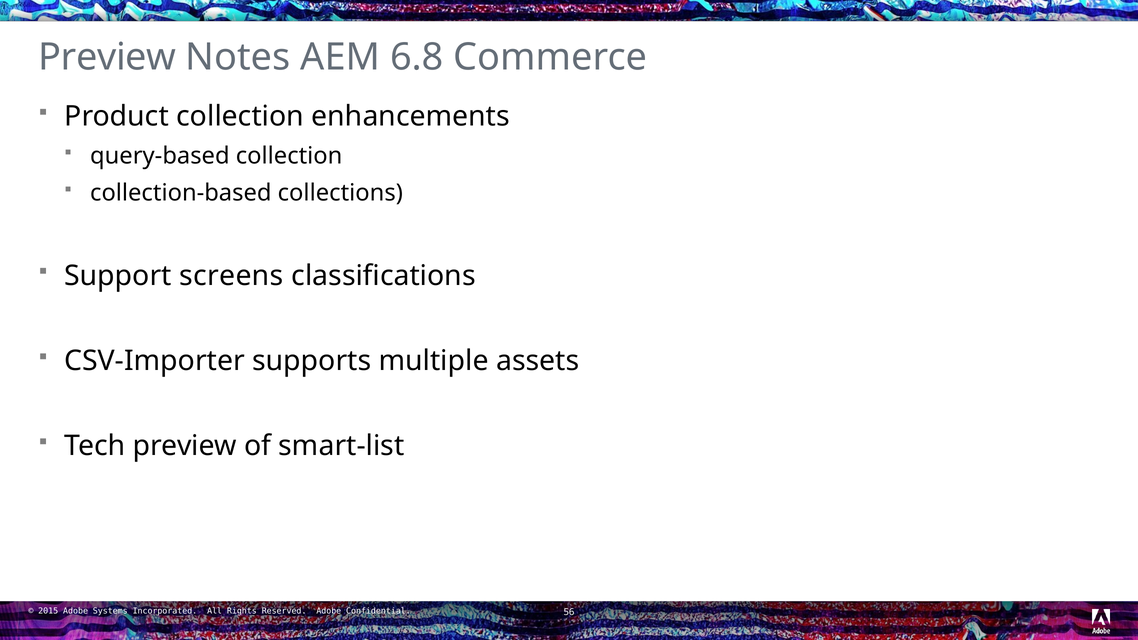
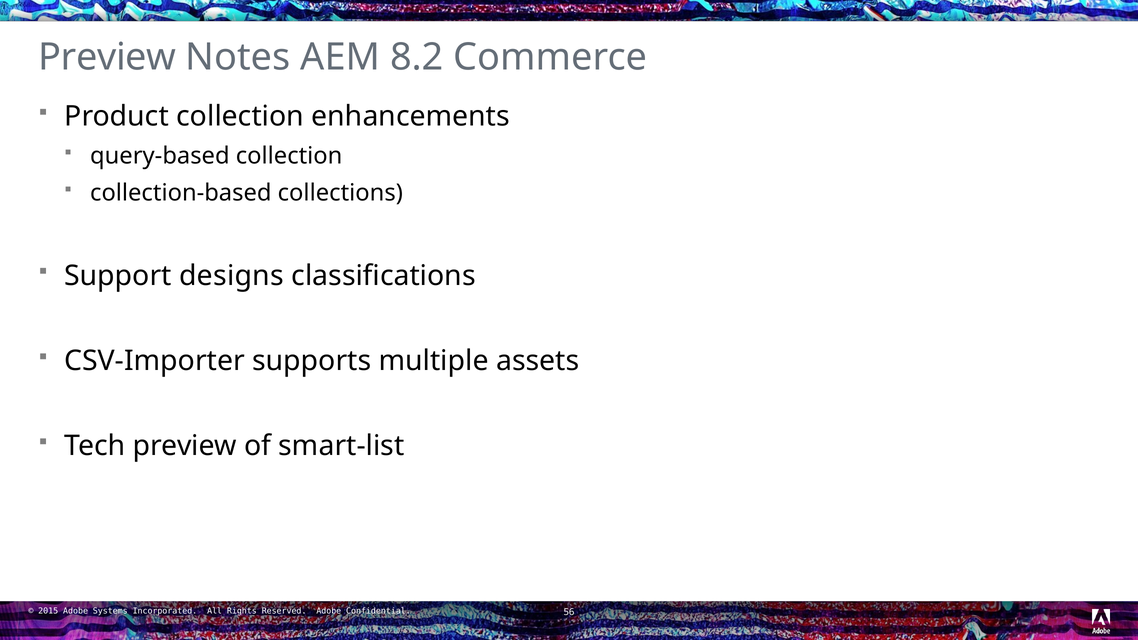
6.8: 6.8 -> 8.2 (417, 57)
screens: screens -> designs (231, 276)
